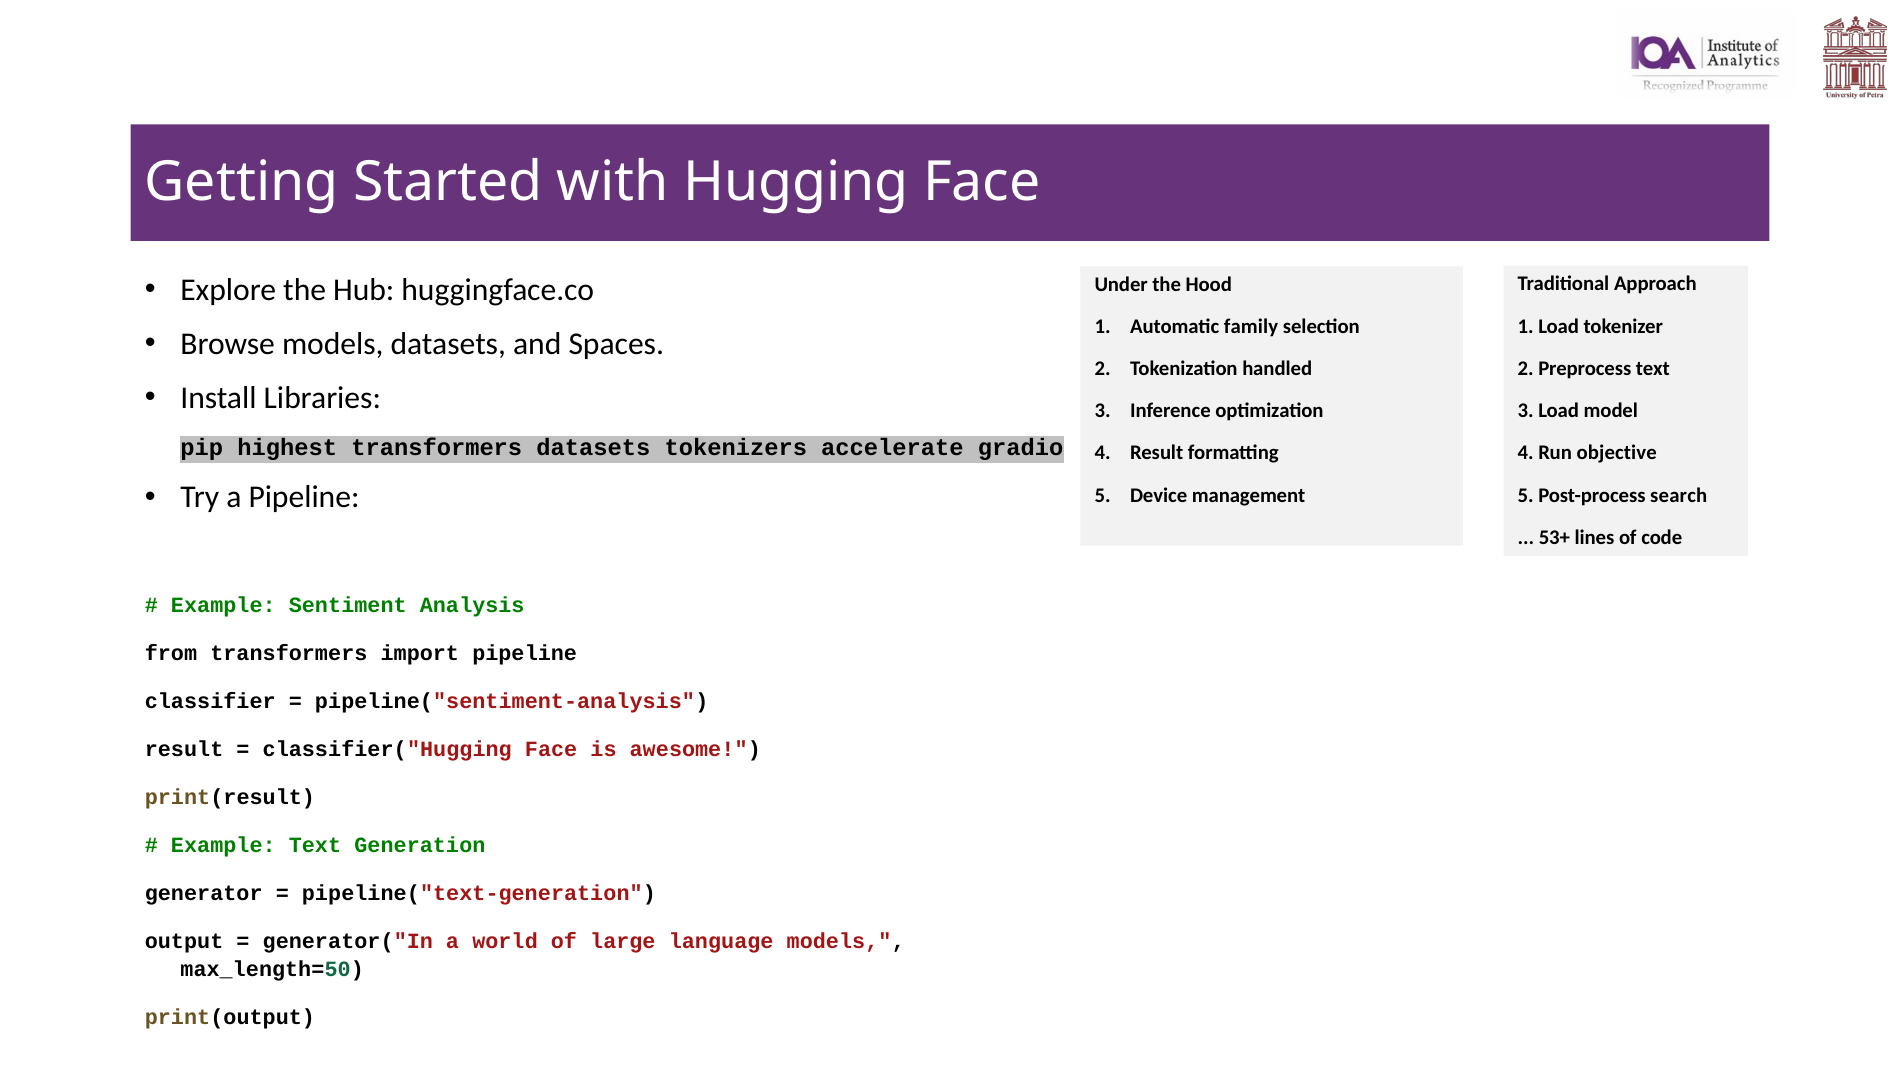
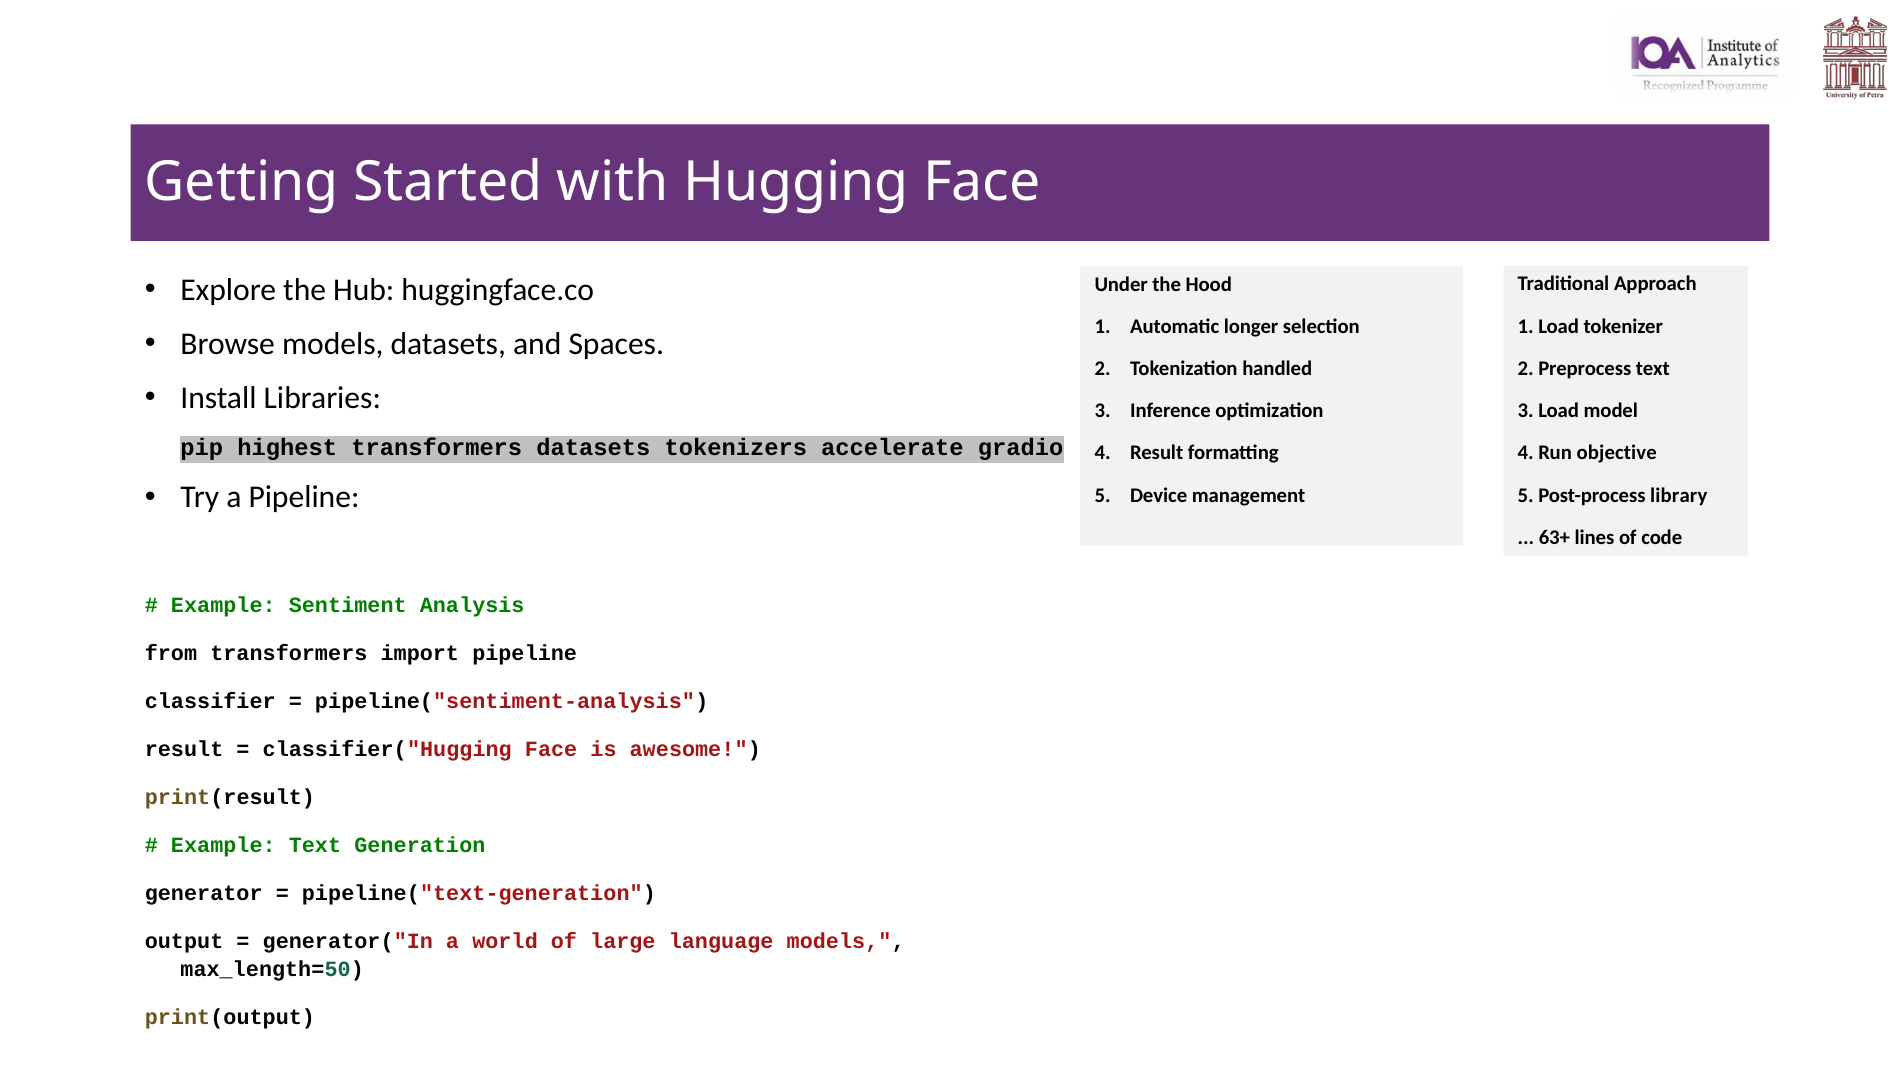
family: family -> longer (1251, 327)
search: search -> library (1679, 495)
53+: 53+ -> 63+ (1554, 537)
